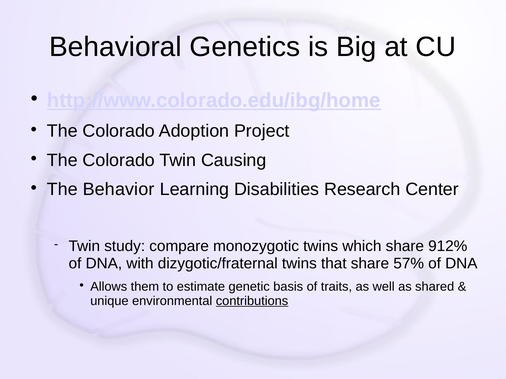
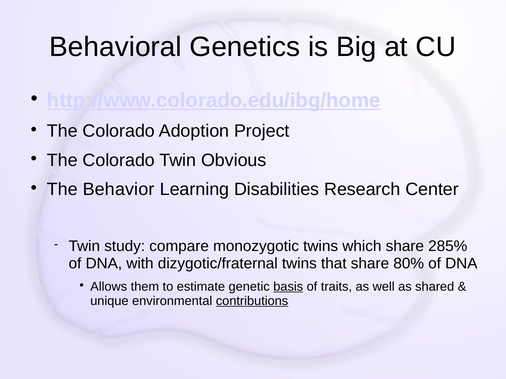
Causing: Causing -> Obvious (234, 160)
912%: 912% -> 285% (448, 247)
57%: 57% -> 80% (409, 264)
basis underline: none -> present (288, 287)
